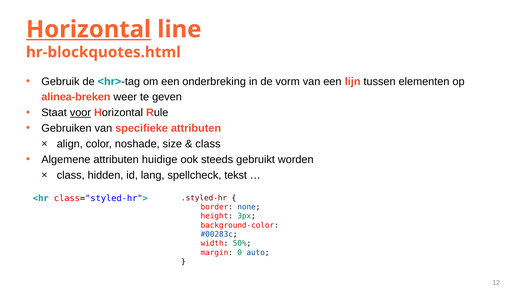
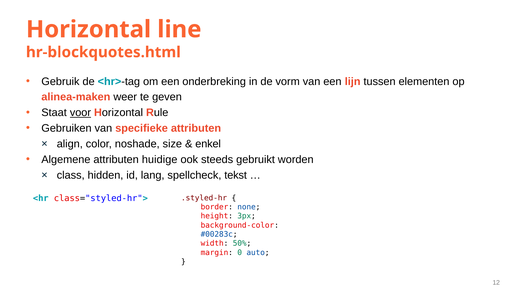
Horizontal underline: present -> none (89, 29)
alinea-breken: alinea-breken -> alinea-maken (76, 97)
class: class -> enkel (208, 144)
